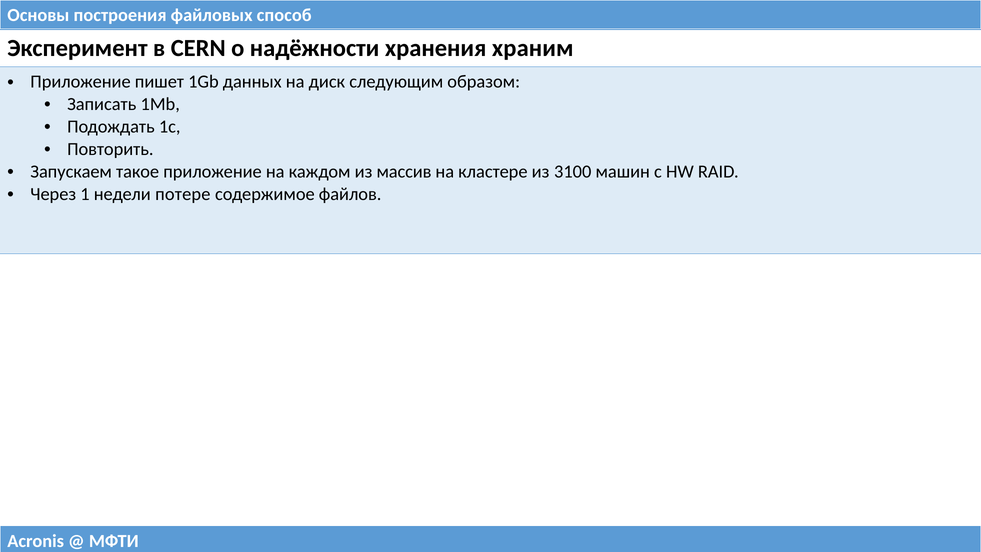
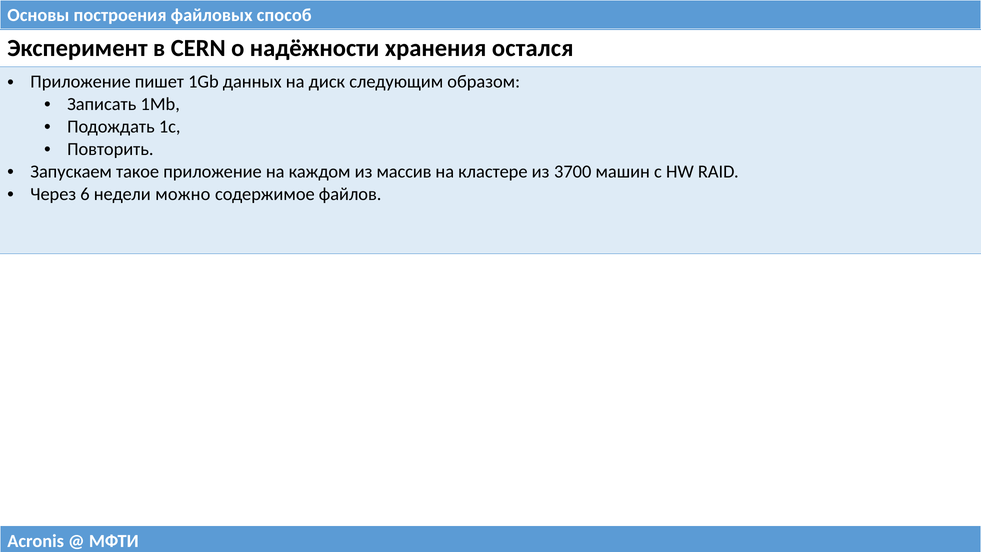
храним: храним -> остался (533, 48)
3100: 3100 -> 3700 (573, 172)
1: 1 -> 6 (85, 194)
потере: потере -> можно (183, 194)
